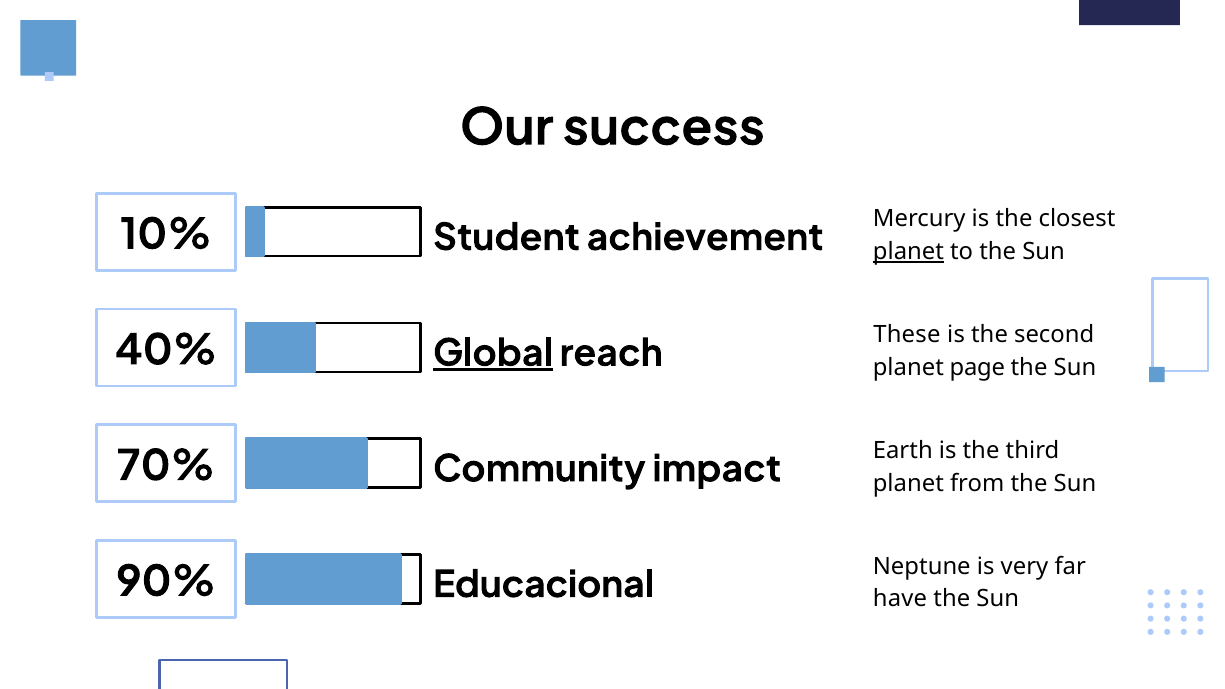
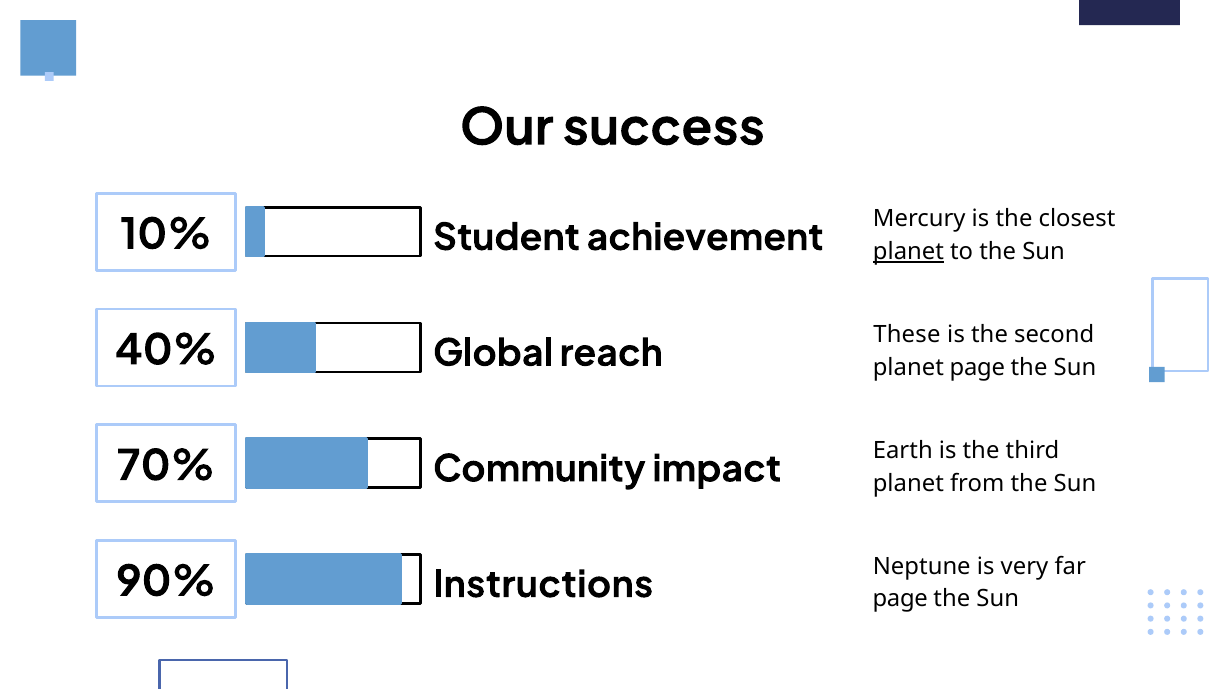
Global underline: present -> none (493, 353)
Educacional: Educacional -> Instructions (543, 585)
have: have -> page (900, 599)
